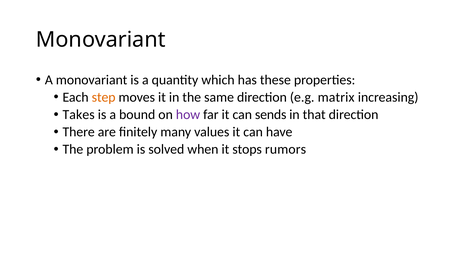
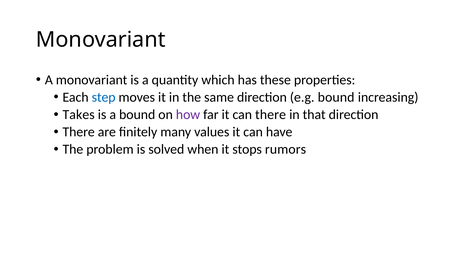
step colour: orange -> blue (104, 97)
e.g matrix: matrix -> bound (336, 97)
can sends: sends -> there (271, 114)
